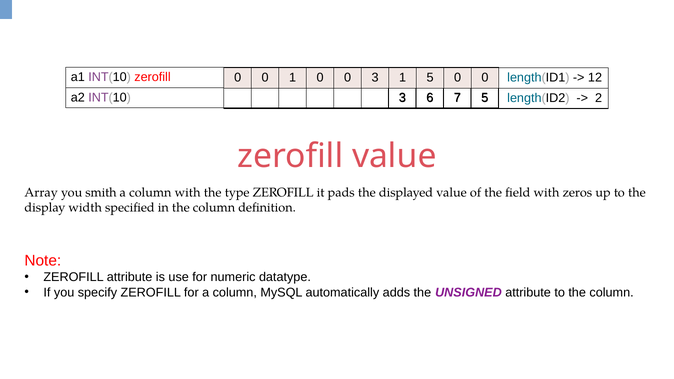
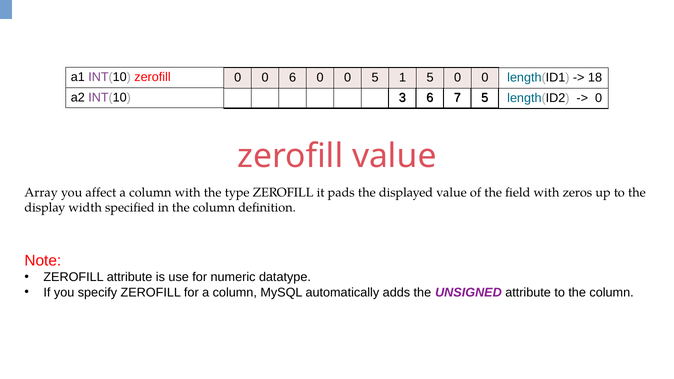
0 1: 1 -> 6 (293, 78)
0 3: 3 -> 5 (375, 78)
12: 12 -> 18 (595, 78)
2: 2 -> 0 (599, 98)
smith: smith -> affect (101, 193)
